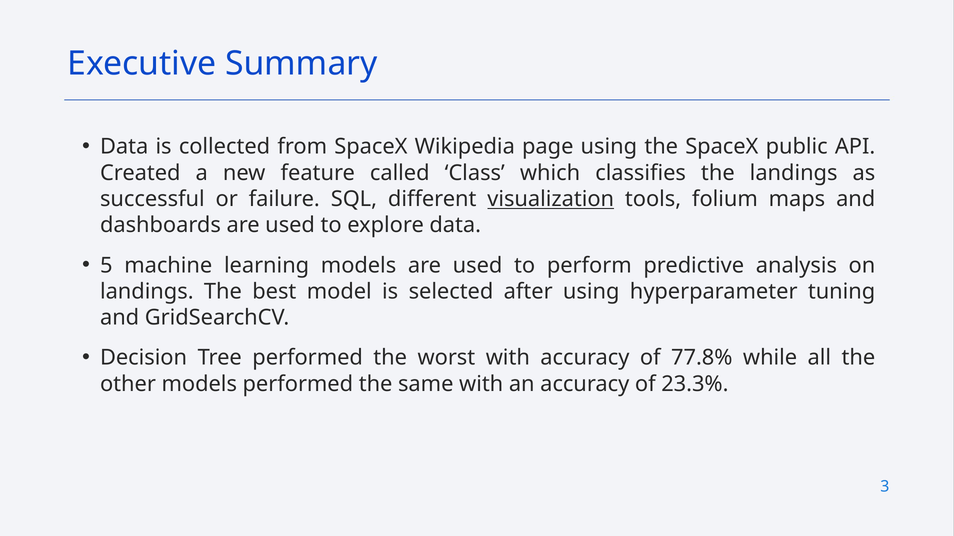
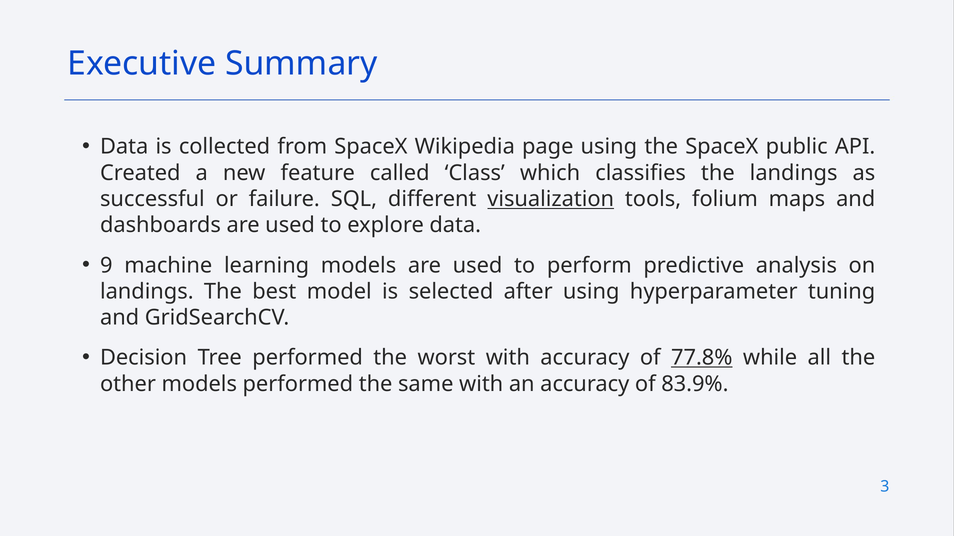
5: 5 -> 9 (106, 266)
77.8% underline: none -> present (702, 358)
23.3%: 23.3% -> 83.9% (695, 384)
